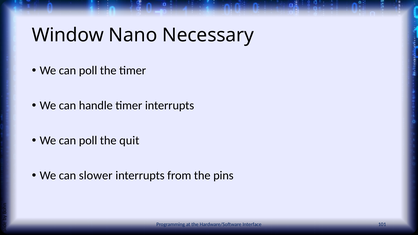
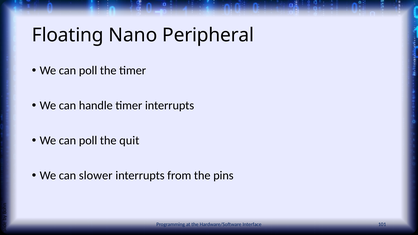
Window: Window -> Floating (68, 35)
Necessary: Necessary -> Peripheral (208, 35)
